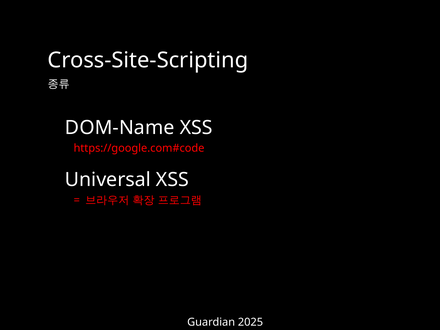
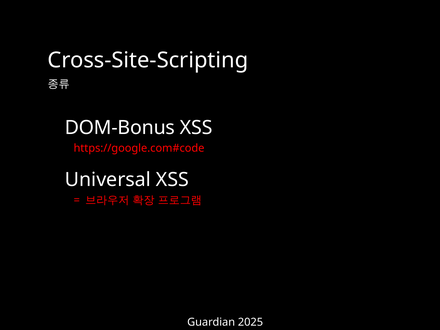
DOM-Name: DOM-Name -> DOM-Bonus (120, 128)
